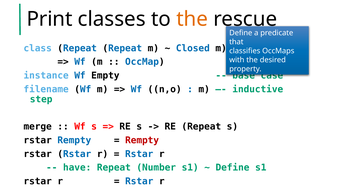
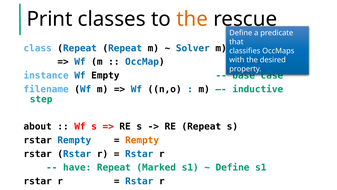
Closed: Closed -> Solver (193, 48)
merge: merge -> about (38, 126)
Rempty colour: red -> orange (142, 140)
Number: Number -> Marked (156, 167)
